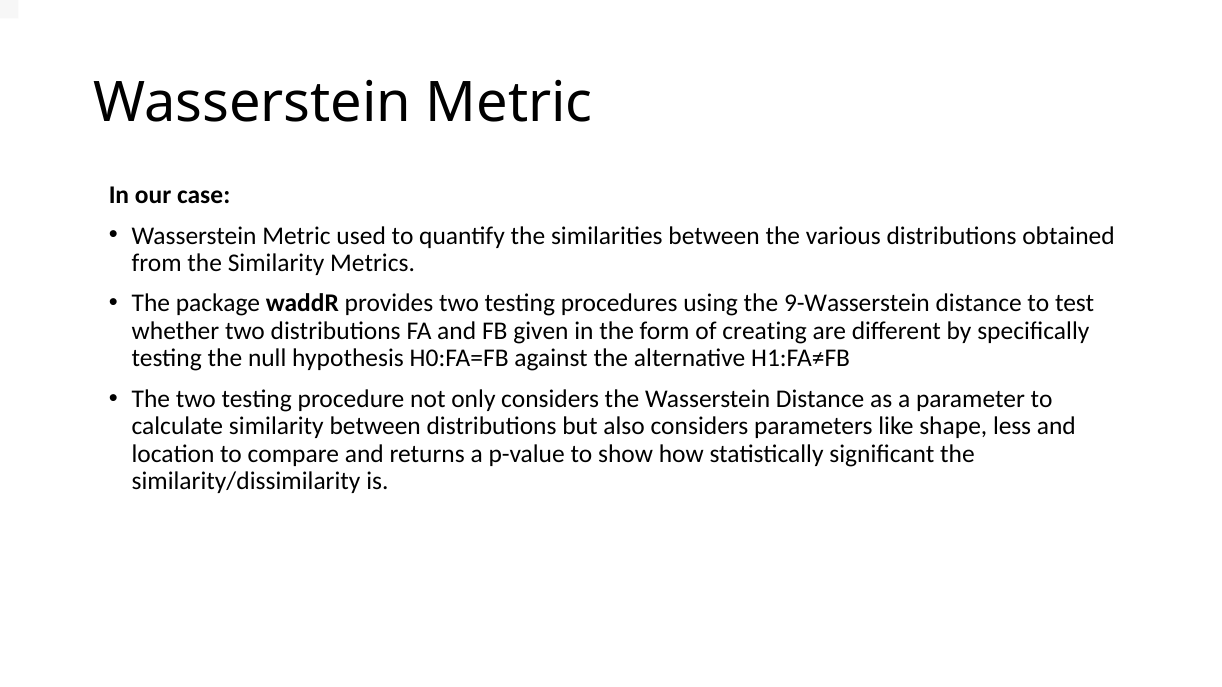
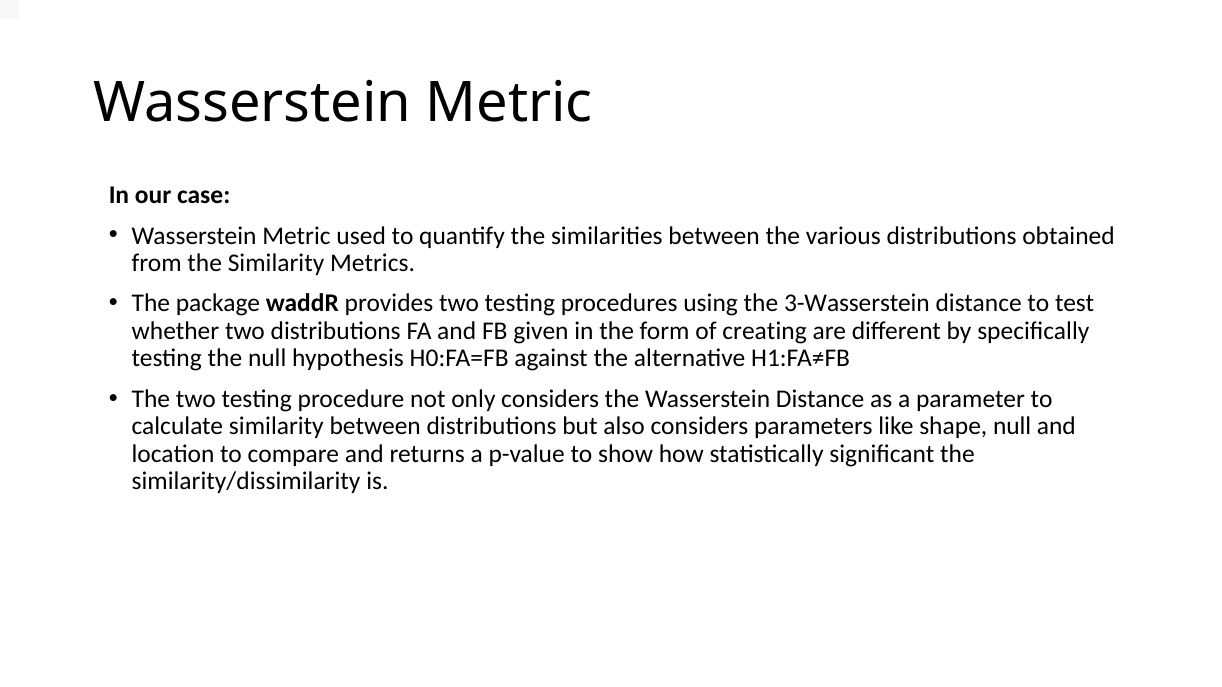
9-Wasserstein: 9-Wasserstein -> 3-Wasserstein (857, 304)
shape less: less -> null (1012, 426)
